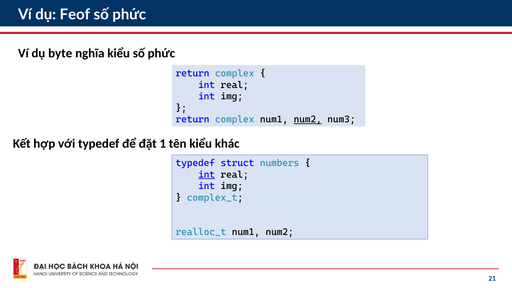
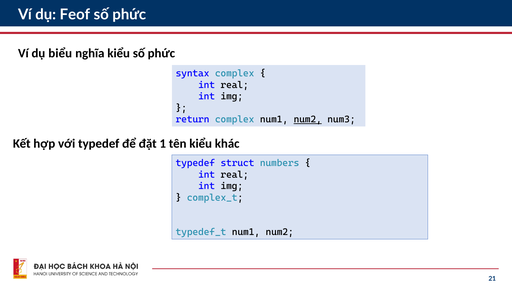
byte: byte -> biểu (60, 53)
return: return -> syntax (193, 73)
int underline: present -> none (207, 175)
realloc_t: realloc_t -> typedef_t (201, 232)
